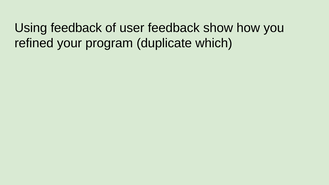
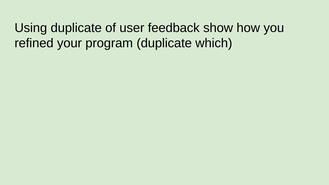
Using feedback: feedback -> duplicate (76, 28)
